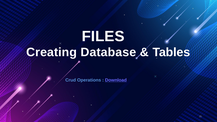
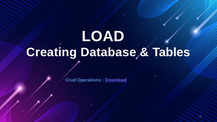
FILES: FILES -> LOAD (103, 36)
